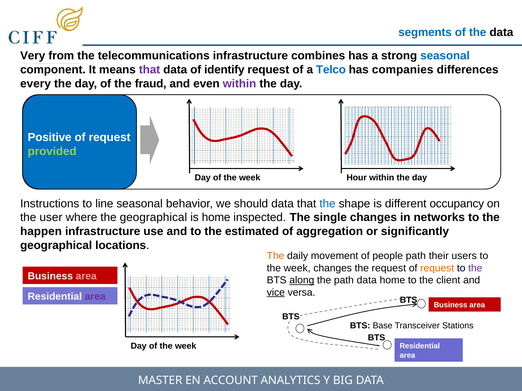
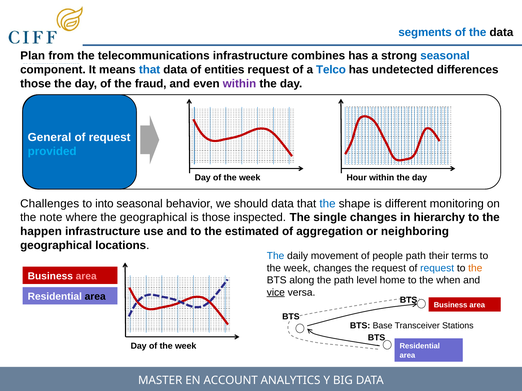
Very: Very -> Plan (33, 56)
that colour: purple -> blue (150, 70)
identify: identify -> entities (224, 70)
companies: companies -> undetected (403, 70)
every: every -> those (36, 84)
Positive: Positive -> General (50, 138)
provided colour: light green -> light blue (52, 151)
Instructions: Instructions -> Challenges (50, 204)
line: line -> into (104, 204)
occupancy: occupancy -> monitoring (457, 204)
user: user -> note (51, 218)
is home: home -> those (216, 218)
networks: networks -> hierarchy (439, 218)
significantly: significantly -> neighboring (415, 232)
The colour: orange -> blue (276, 256)
users: users -> terms (464, 256)
request colour: orange -> blue (437, 268)
the colour: purple -> orange (475, 268)
along underline: present -> none (302, 281)
path data: data -> level (367, 281)
client: client -> when (448, 281)
area colour: purple -> black (95, 297)
